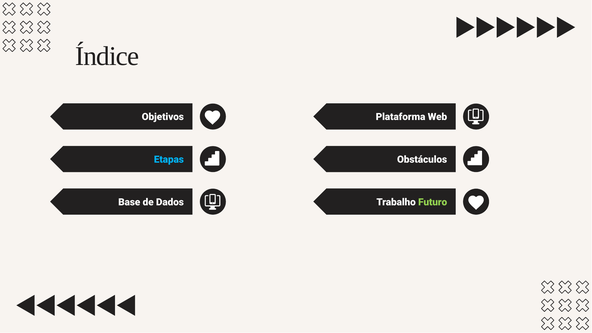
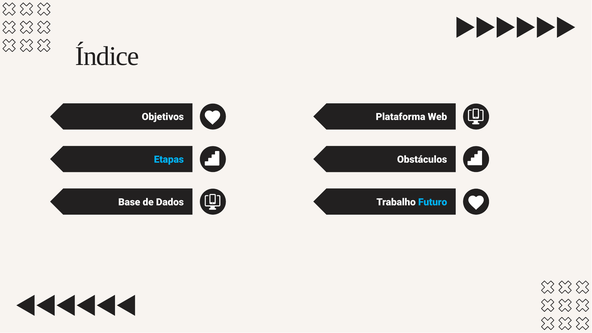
Futuro colour: light green -> light blue (433, 202)
